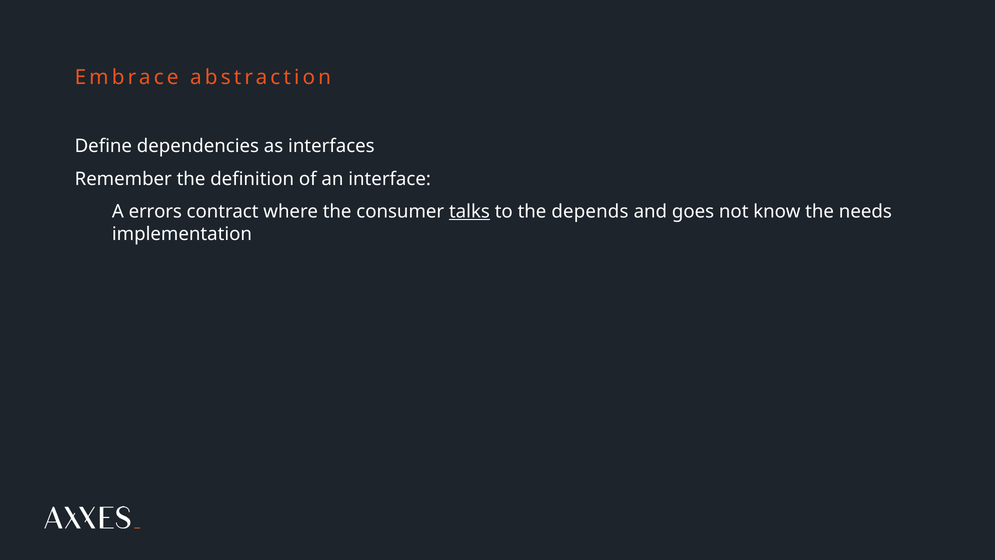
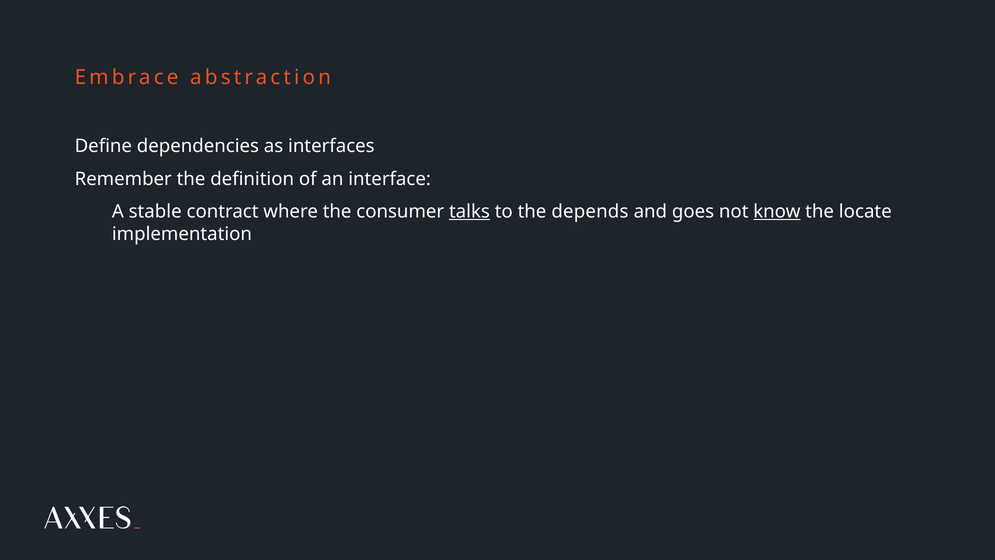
errors: errors -> stable (155, 212)
know underline: none -> present (777, 212)
needs: needs -> locate (865, 212)
